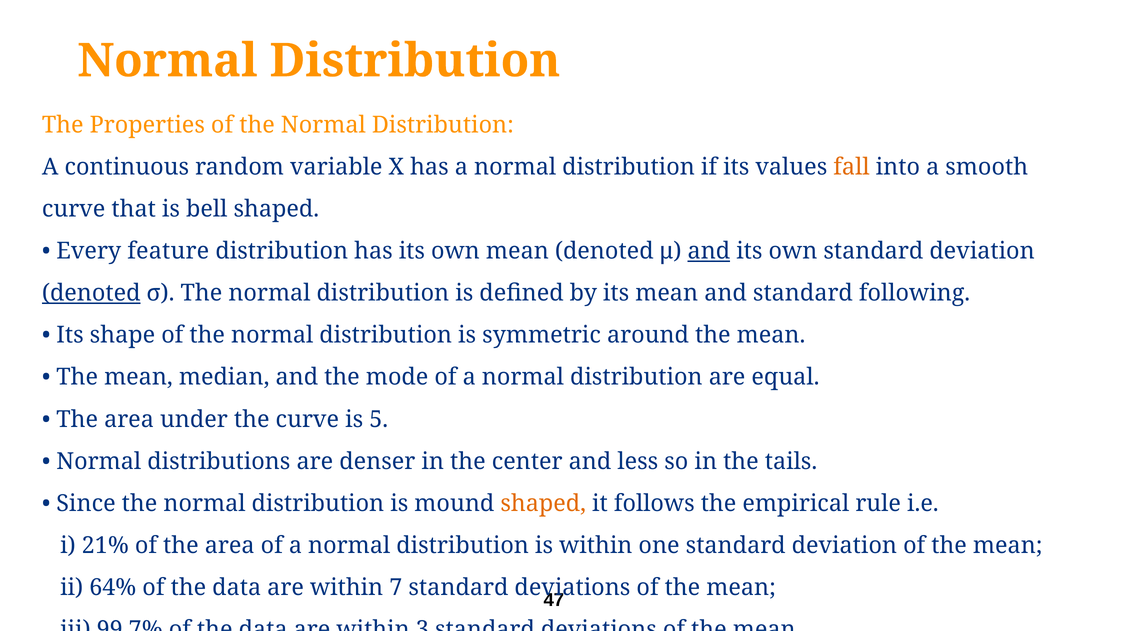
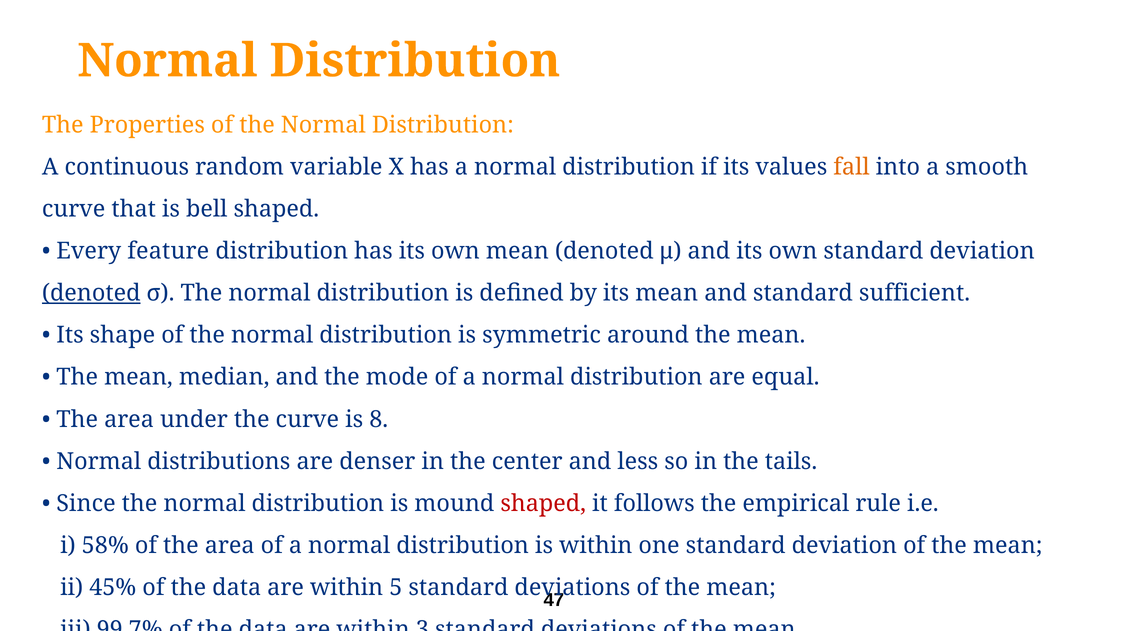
and underline: present -> none (709, 251)
following: following -> sufficient (915, 293)
5: 5 -> 8 (379, 419)
shaped colour: orange -> red (543, 503)
21%: 21% -> 58% (105, 545)
64%: 64% -> 45% (113, 587)
7: 7 -> 5 (396, 587)
